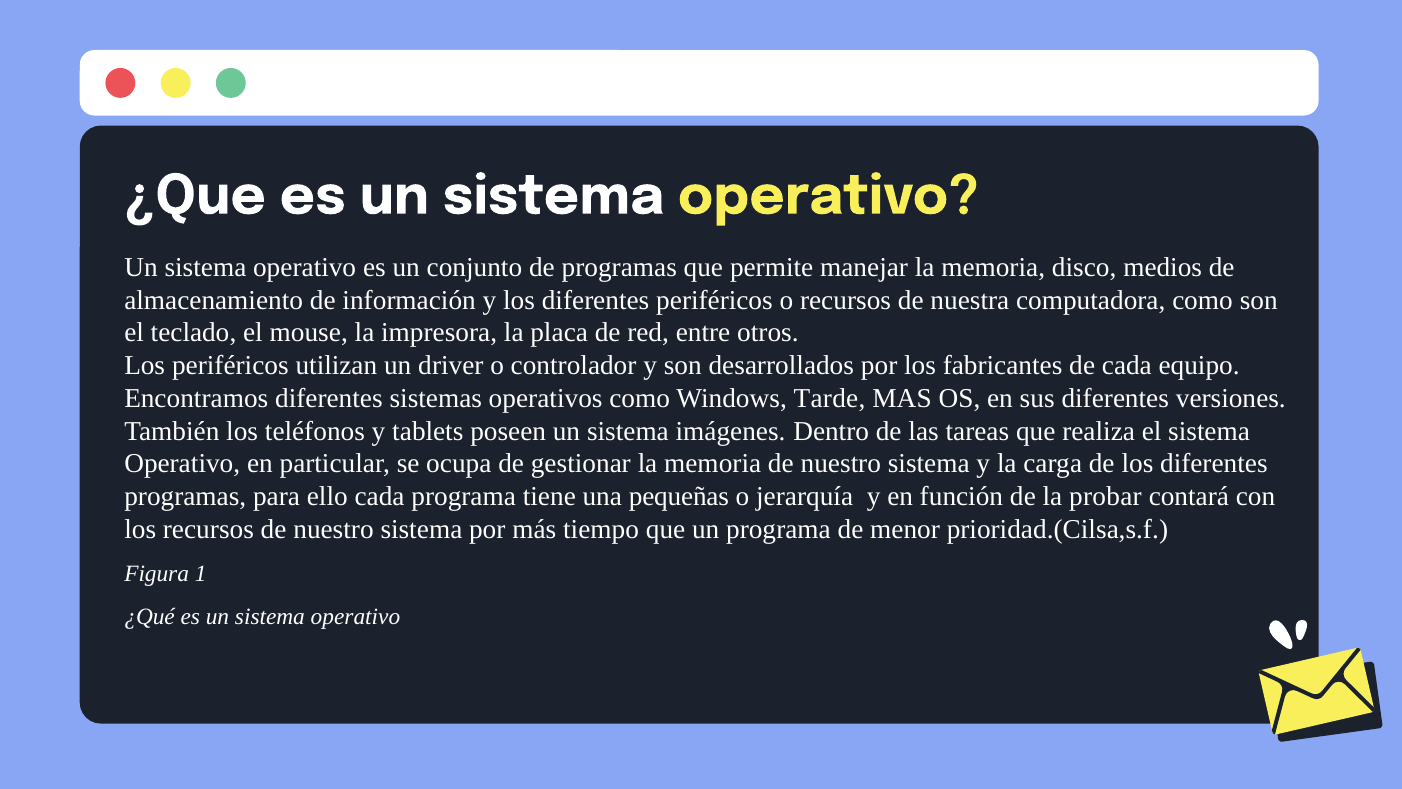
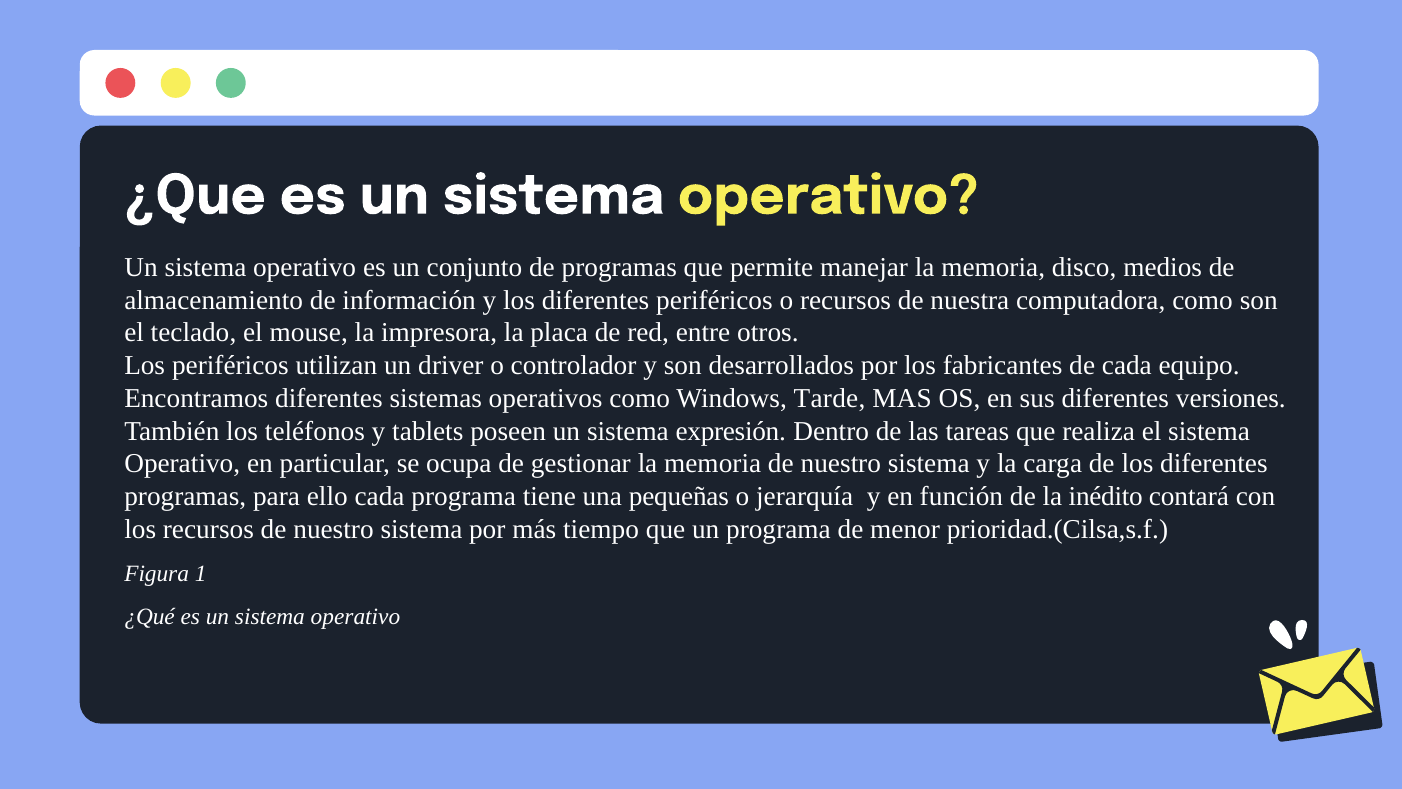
imágenes: imágenes -> expresión (731, 431)
probar: probar -> inédito (1106, 496)
